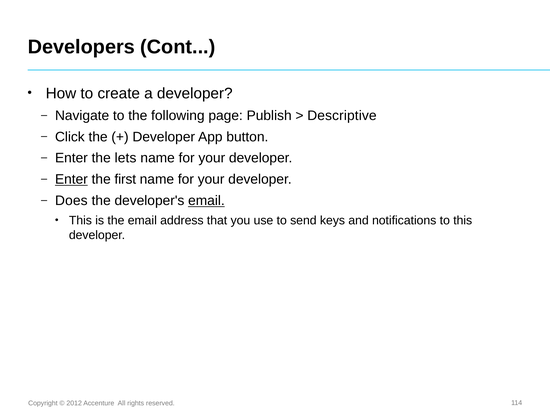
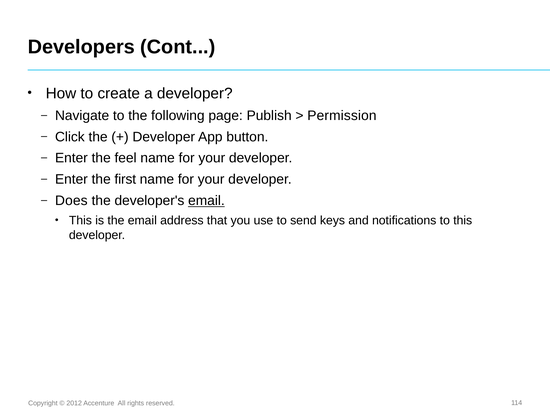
Descriptive: Descriptive -> Permission (342, 115)
lets: lets -> feel (126, 158)
Enter underline: present -> none (71, 179)
